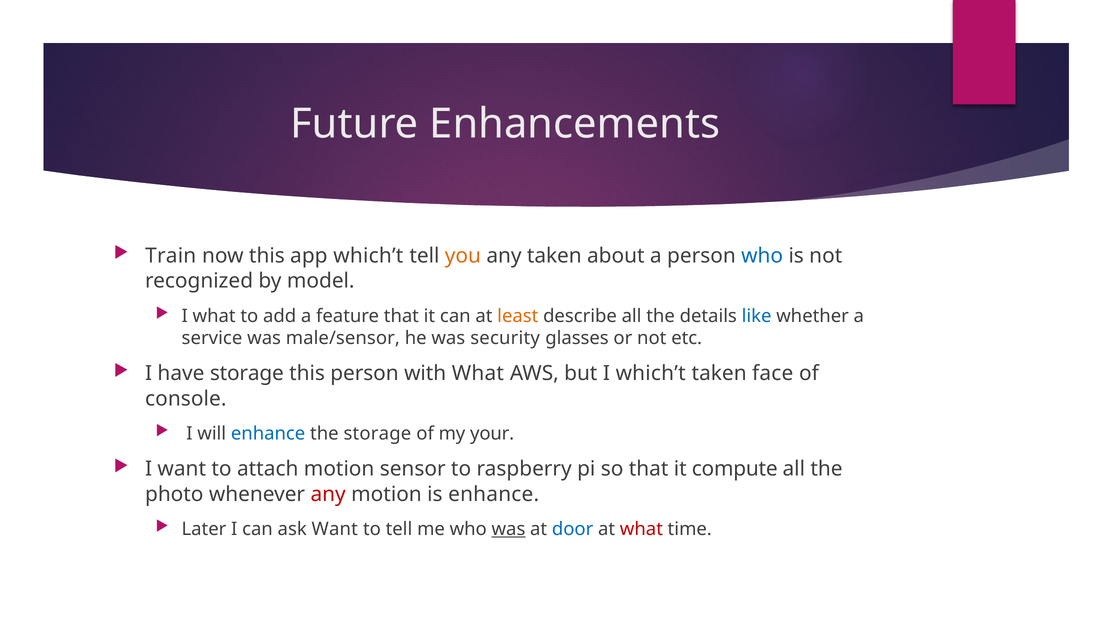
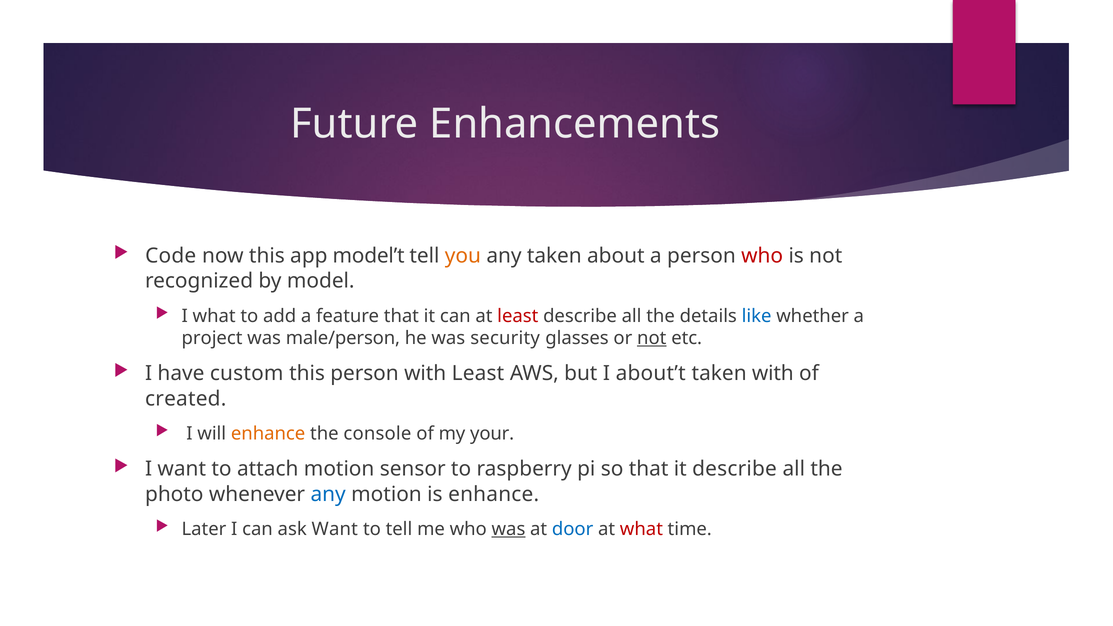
Train: Train -> Code (171, 256)
app which’t: which’t -> model’t (369, 256)
who colour: blue -> red (762, 256)
least colour: orange -> red (518, 316)
service: service -> project (212, 338)
male/sensor: male/sensor -> male/person (343, 338)
not underline: none -> present (652, 338)
have storage: storage -> custom (247, 374)
with What: What -> Least (478, 374)
I which’t: which’t -> about’t (651, 374)
taken face: face -> with (773, 374)
console: console -> created (186, 399)
enhance colour: blue -> orange (268, 434)
the storage: storage -> console (377, 434)
it compute: compute -> describe (735, 469)
any colour: red -> blue (328, 494)
